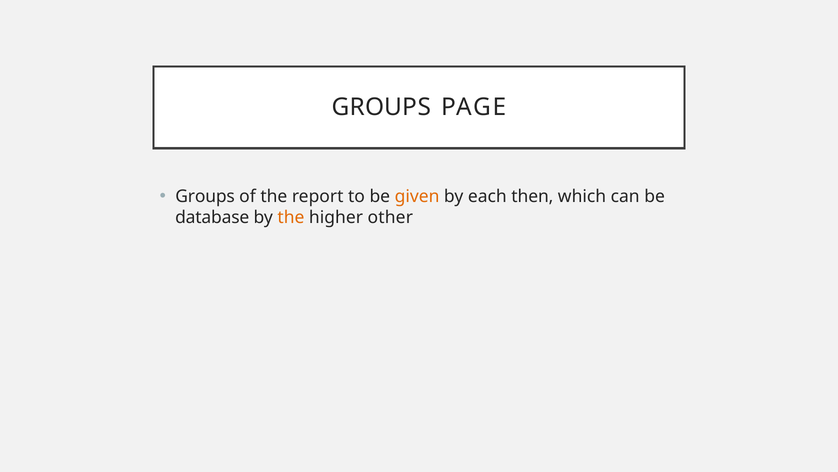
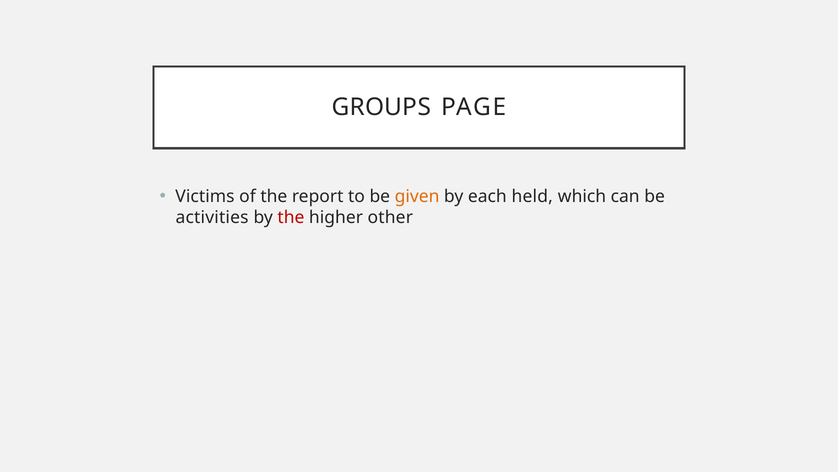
Groups: Groups -> Victims (205, 196)
then: then -> held (532, 196)
database: database -> activities (212, 217)
the colour: orange -> red (291, 217)
